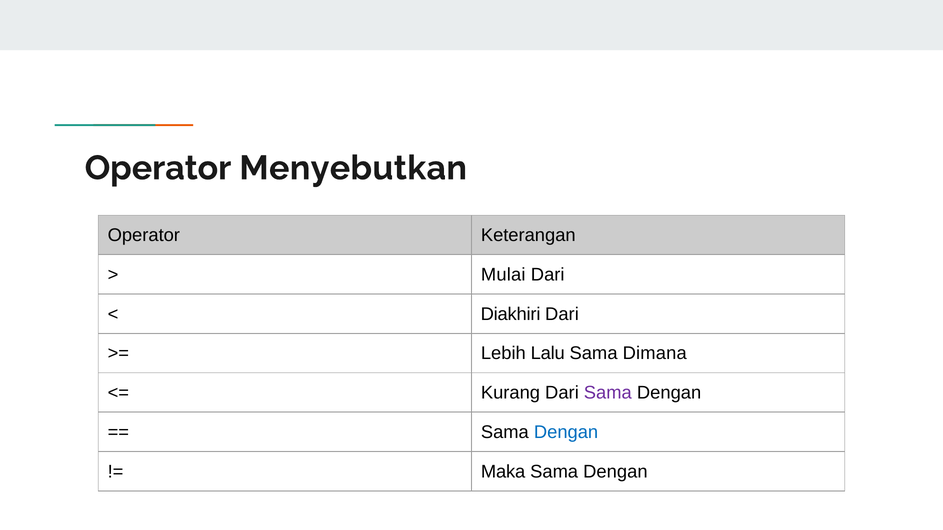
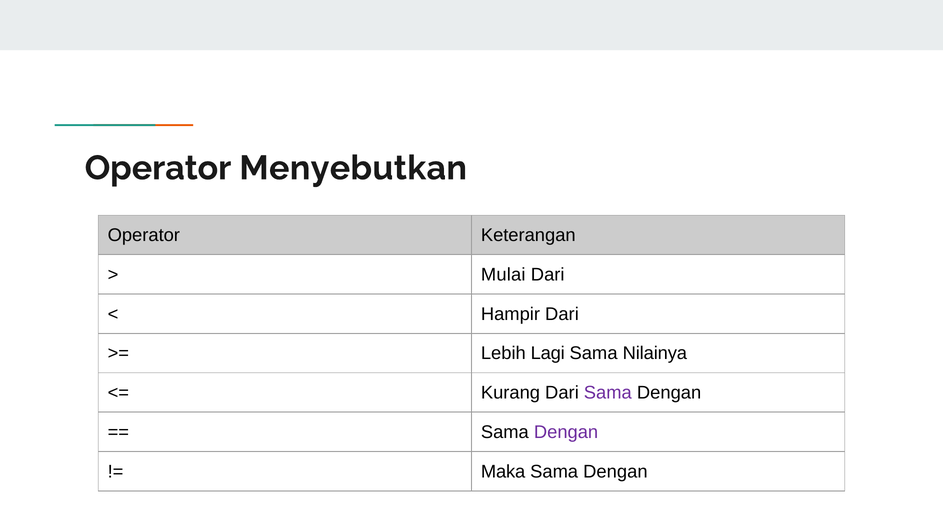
Diakhiri: Diakhiri -> Hampir (510, 314)
Lalu: Lalu -> Lagi (548, 354)
Dimana: Dimana -> Nilainya (655, 354)
Dengan colour: blue -> purple (566, 433)
